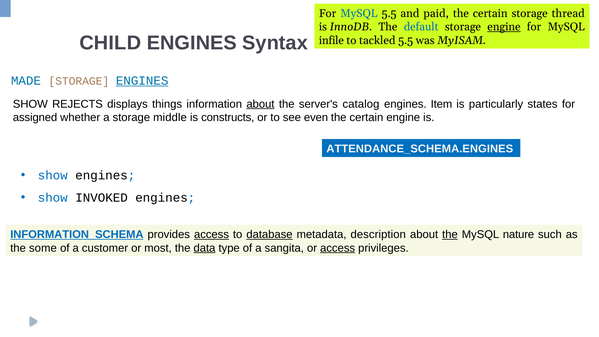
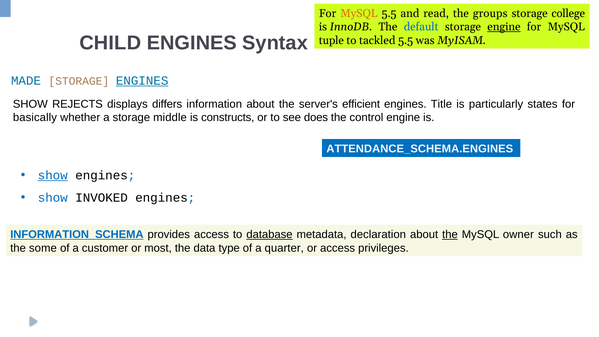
MySQL colour: blue -> orange (359, 13)
paid: paid -> read (436, 13)
certain: certain -> groups (490, 13)
thread: thread -> college (568, 13)
infile: infile -> tuple (331, 40)
things: things -> differs (167, 104)
about underline: present -> none (260, 104)
catalog: catalog -> efficient (361, 104)
Item: Item -> Title (441, 104)
assigned: assigned -> basically (35, 117)
even: even -> does (316, 117)
certain: certain -> control (366, 117)
show underline: none -> present (53, 175)
access underline: present -> none (211, 234)
description: description -> declaration (378, 234)
nature: nature -> owner (518, 234)
data underline: present -> none (204, 248)
sangita: sangita -> quarter (284, 248)
access underline: present -> none (338, 248)
